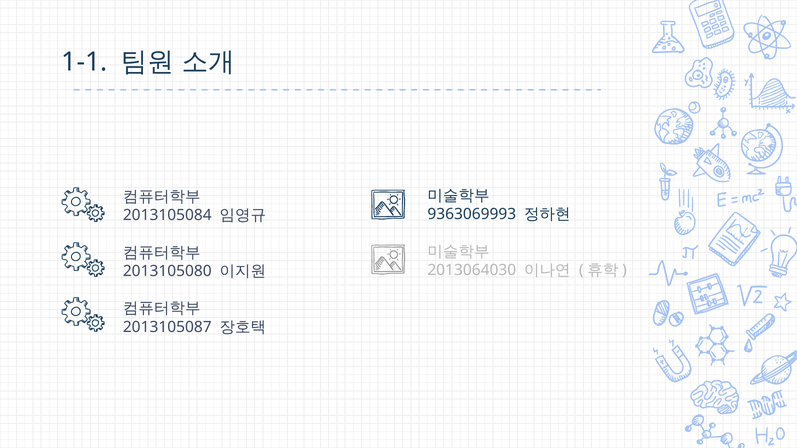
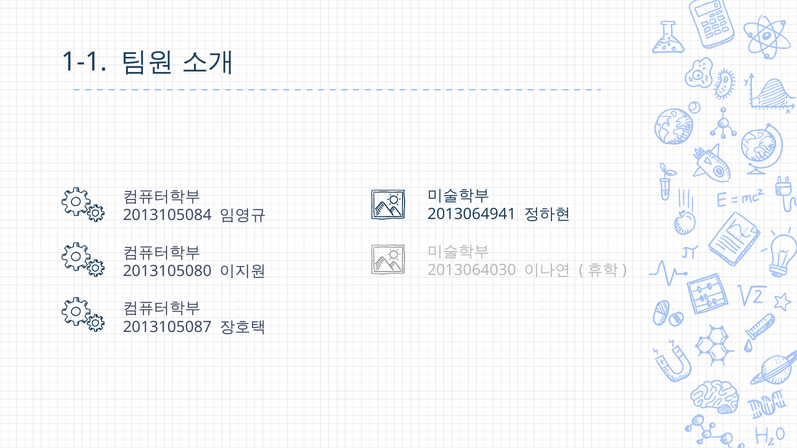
9363069993: 9363069993 -> 2013064941 (472, 214)
